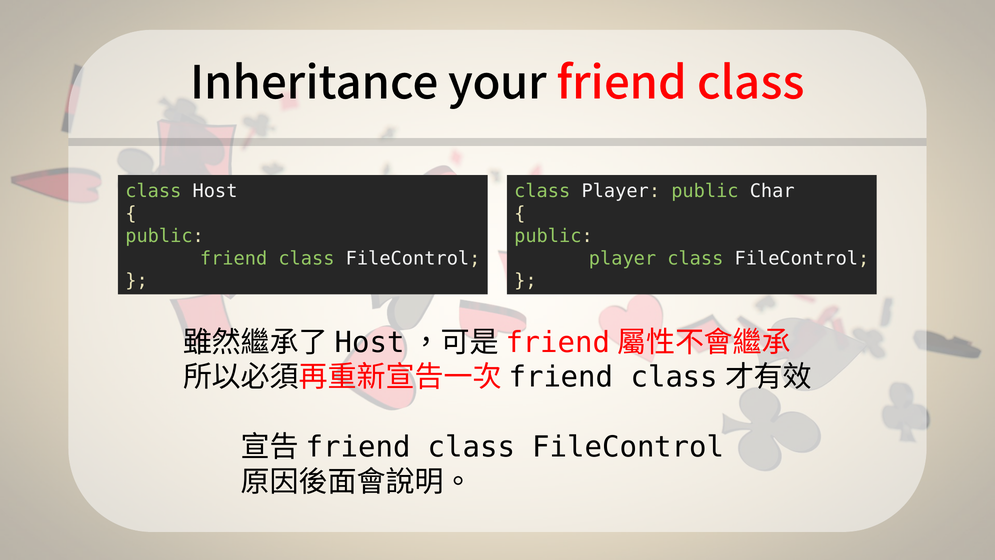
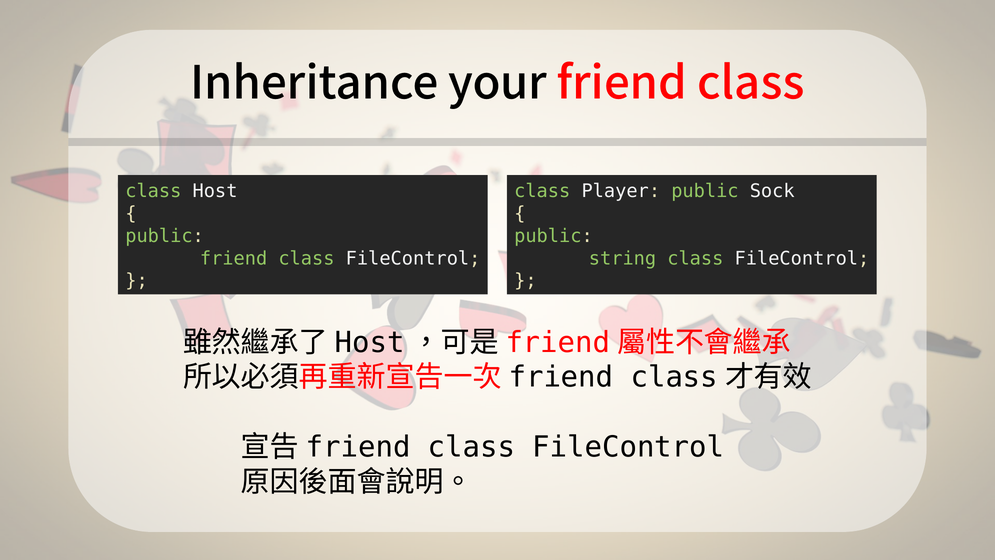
Char: Char -> Sock (772, 191)
player: player -> string (623, 258)
